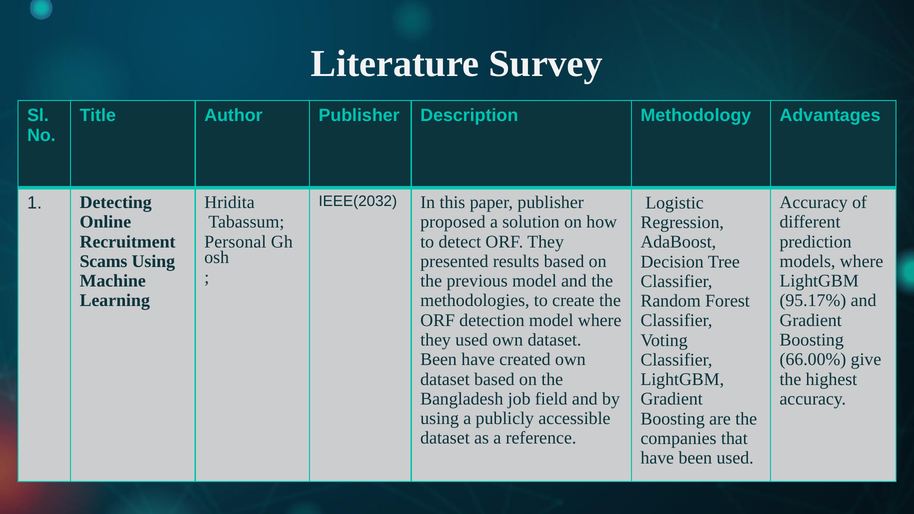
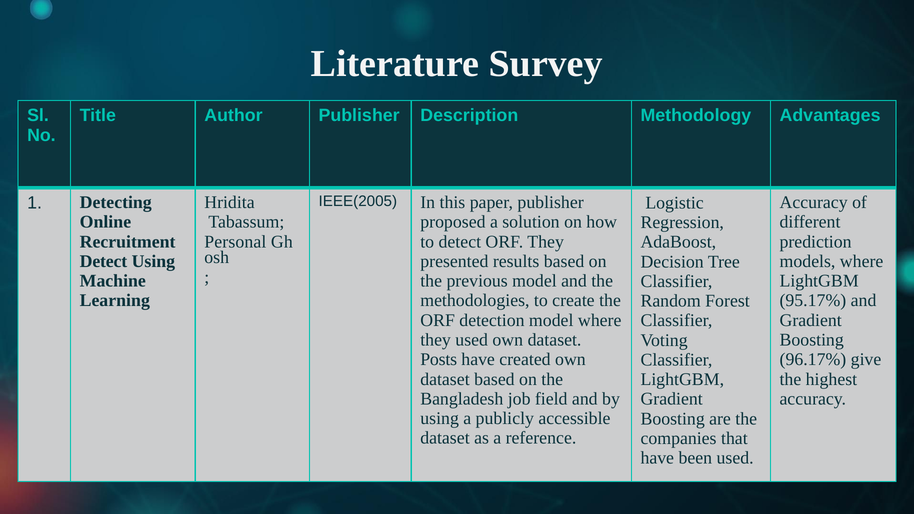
IEEE(2032: IEEE(2032 -> IEEE(2005 (358, 201)
Scams: Scams -> Detect (103, 261)
Been: Been -> Posts (439, 360)
66.00%: 66.00% -> 96.17% (813, 360)
